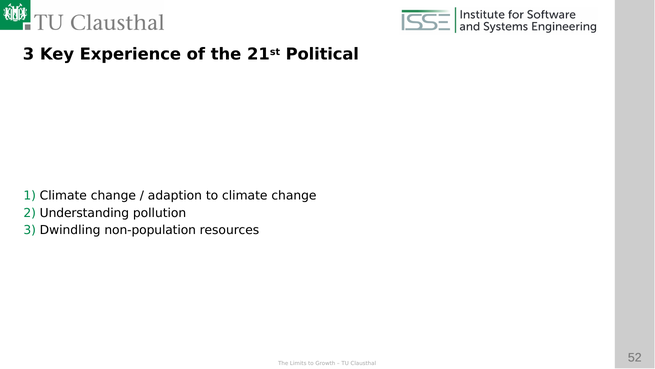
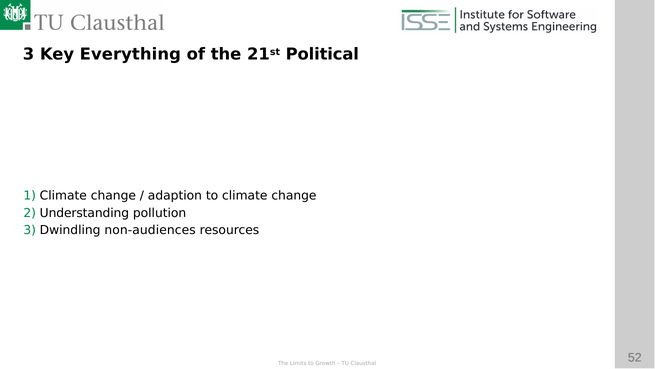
Experience: Experience -> Everything (130, 54)
non-population: non-population -> non-audiences (150, 230)
